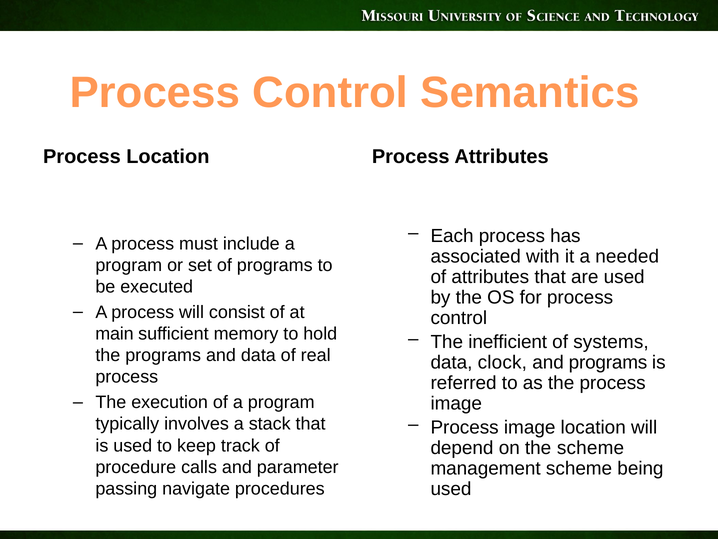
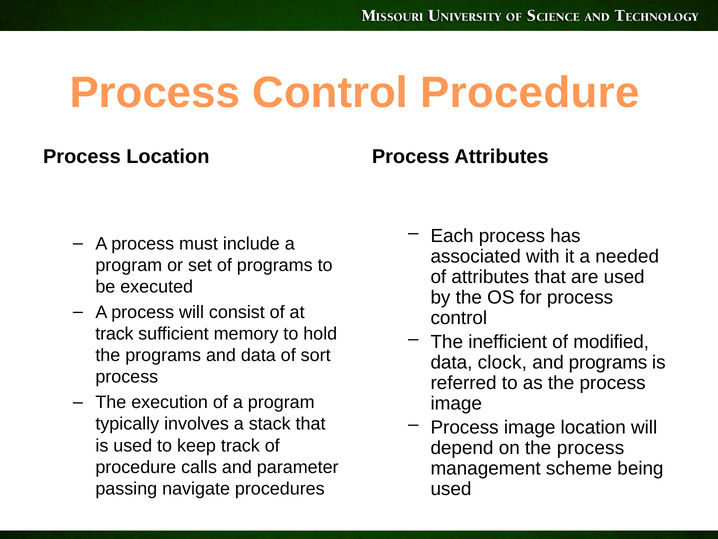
Control Semantics: Semantics -> Procedure (530, 93)
main: main -> track (114, 334)
systems: systems -> modified (611, 342)
real: real -> sort (316, 355)
on the scheme: scheme -> process (591, 448)
